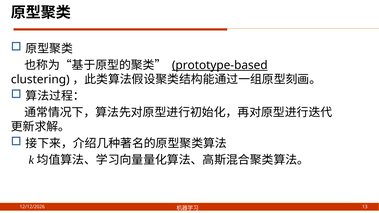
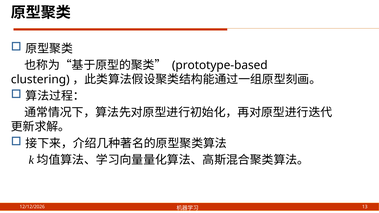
prototype-based underline: present -> none (220, 65)
